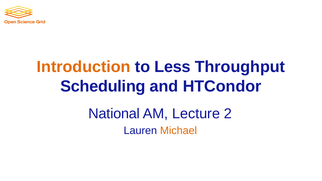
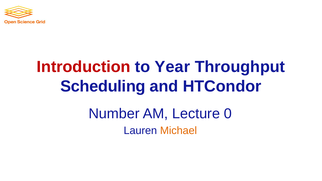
Introduction colour: orange -> red (84, 67)
Less: Less -> Year (172, 67)
National: National -> Number (114, 114)
2: 2 -> 0 (228, 114)
